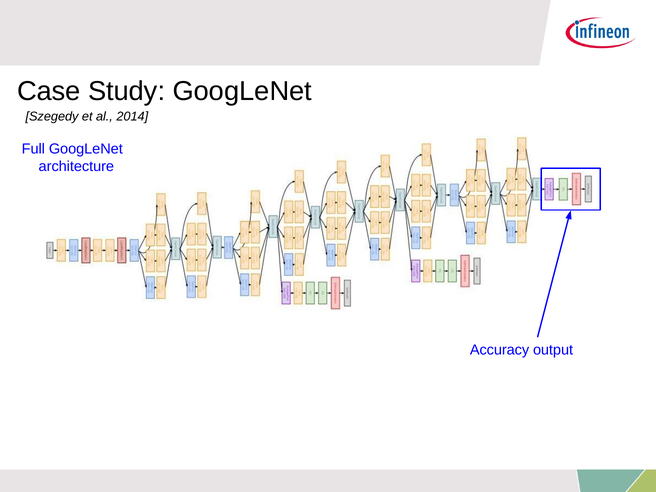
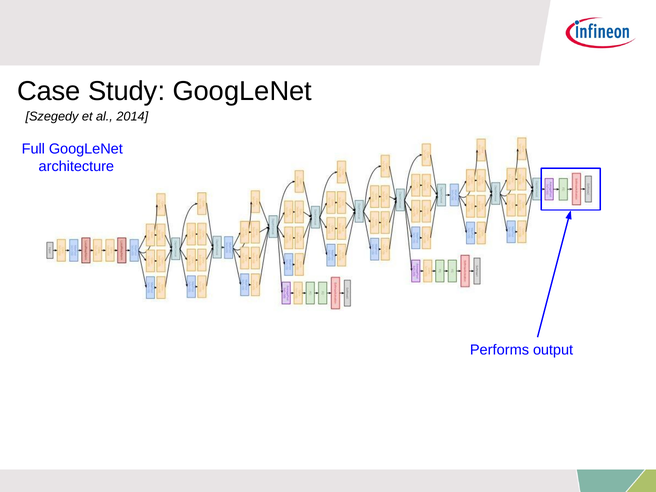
Accuracy: Accuracy -> Performs (499, 350)
